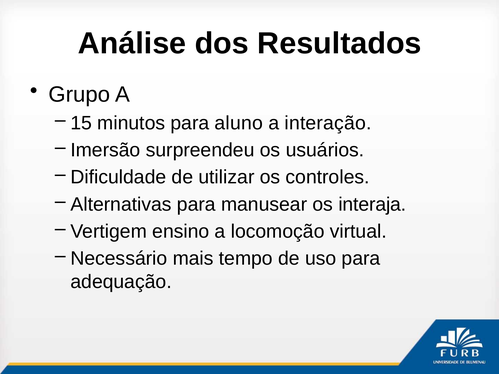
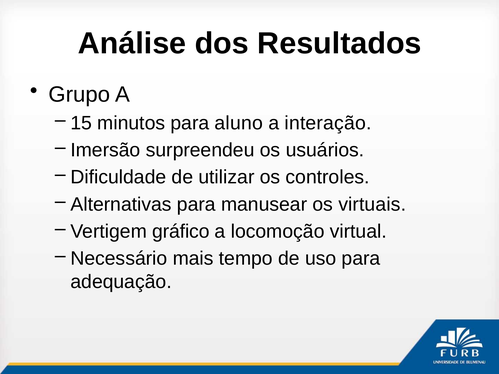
interaja: interaja -> virtuais (372, 204)
ensino: ensino -> gráfico (181, 232)
